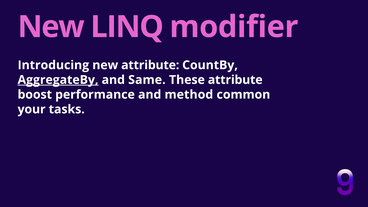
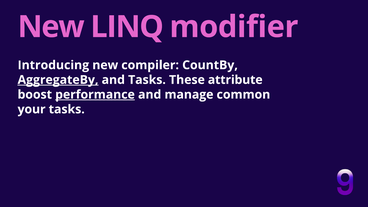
new attribute: attribute -> compiler (150, 65)
and Same: Same -> Tasks (147, 80)
performance underline: none -> present (95, 95)
method: method -> manage (189, 95)
